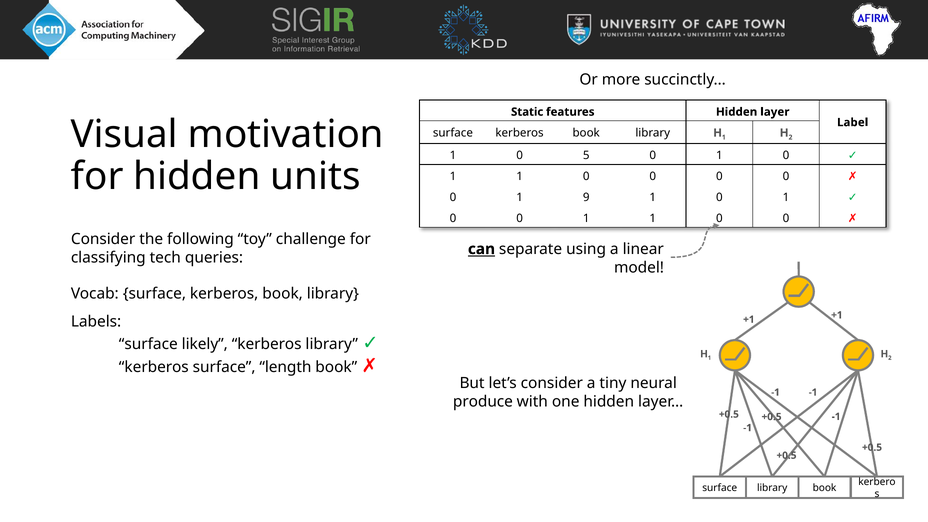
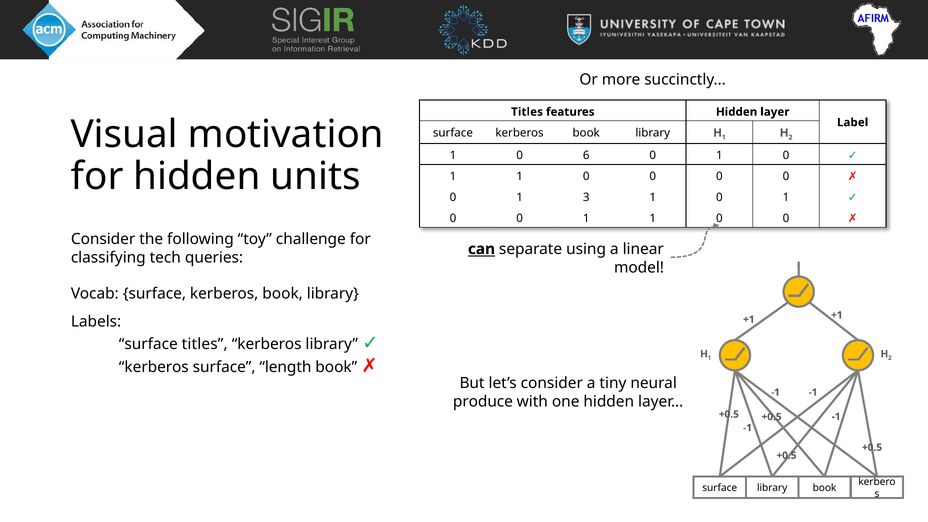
Static: Static -> Titles (527, 112)
5: 5 -> 6 (586, 156)
9: 9 -> 3 (586, 197)
surface likely: likely -> titles (205, 344)
